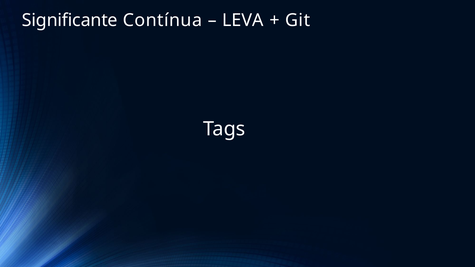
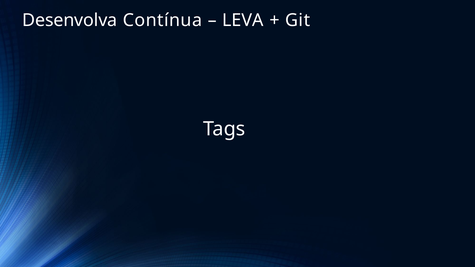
Significante: Significante -> Desenvolva (70, 20)
